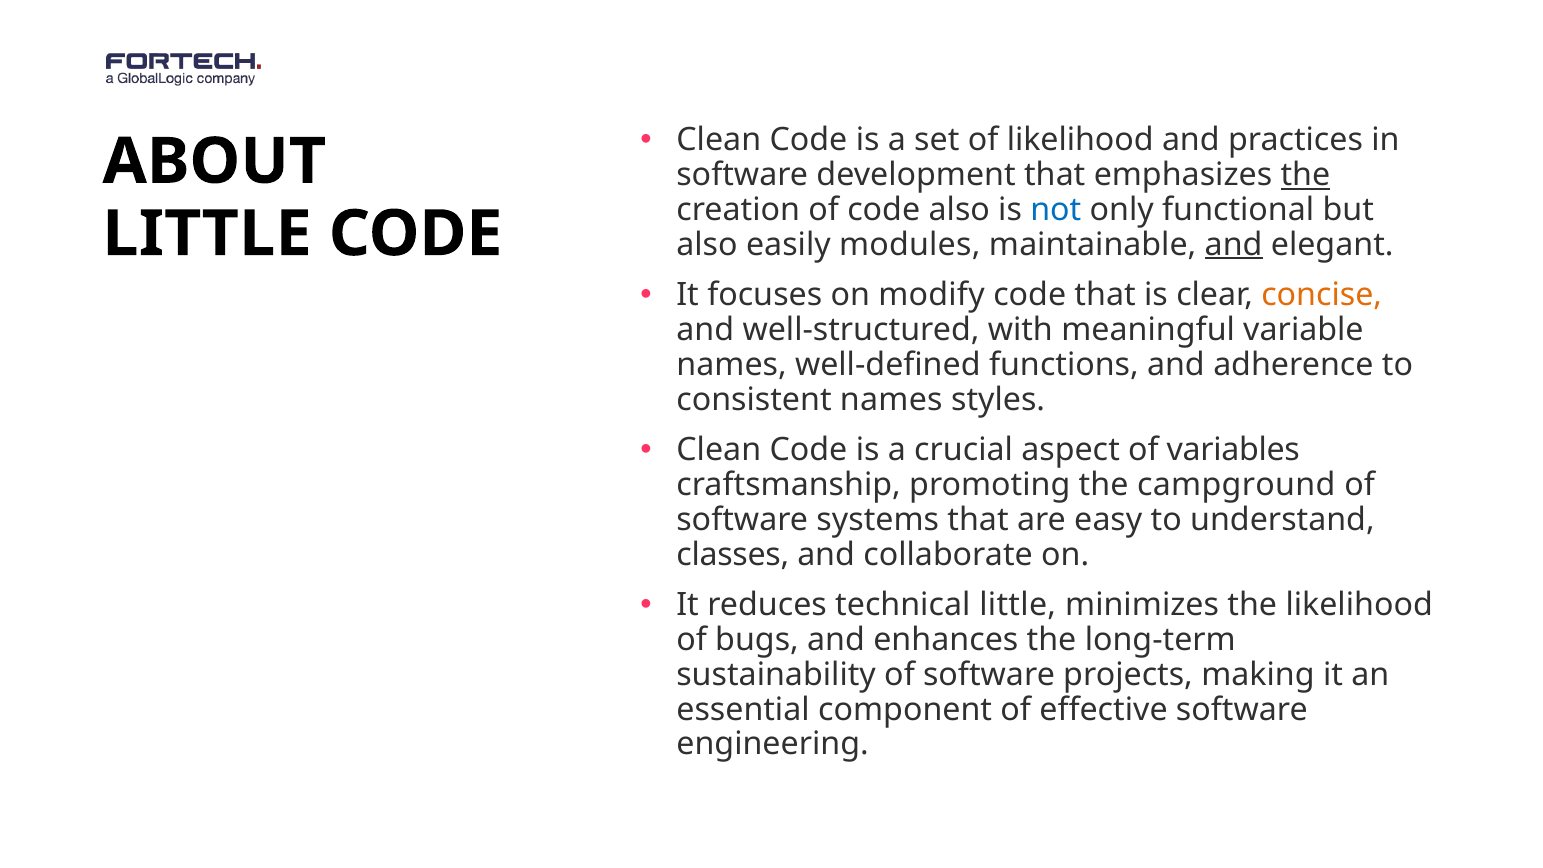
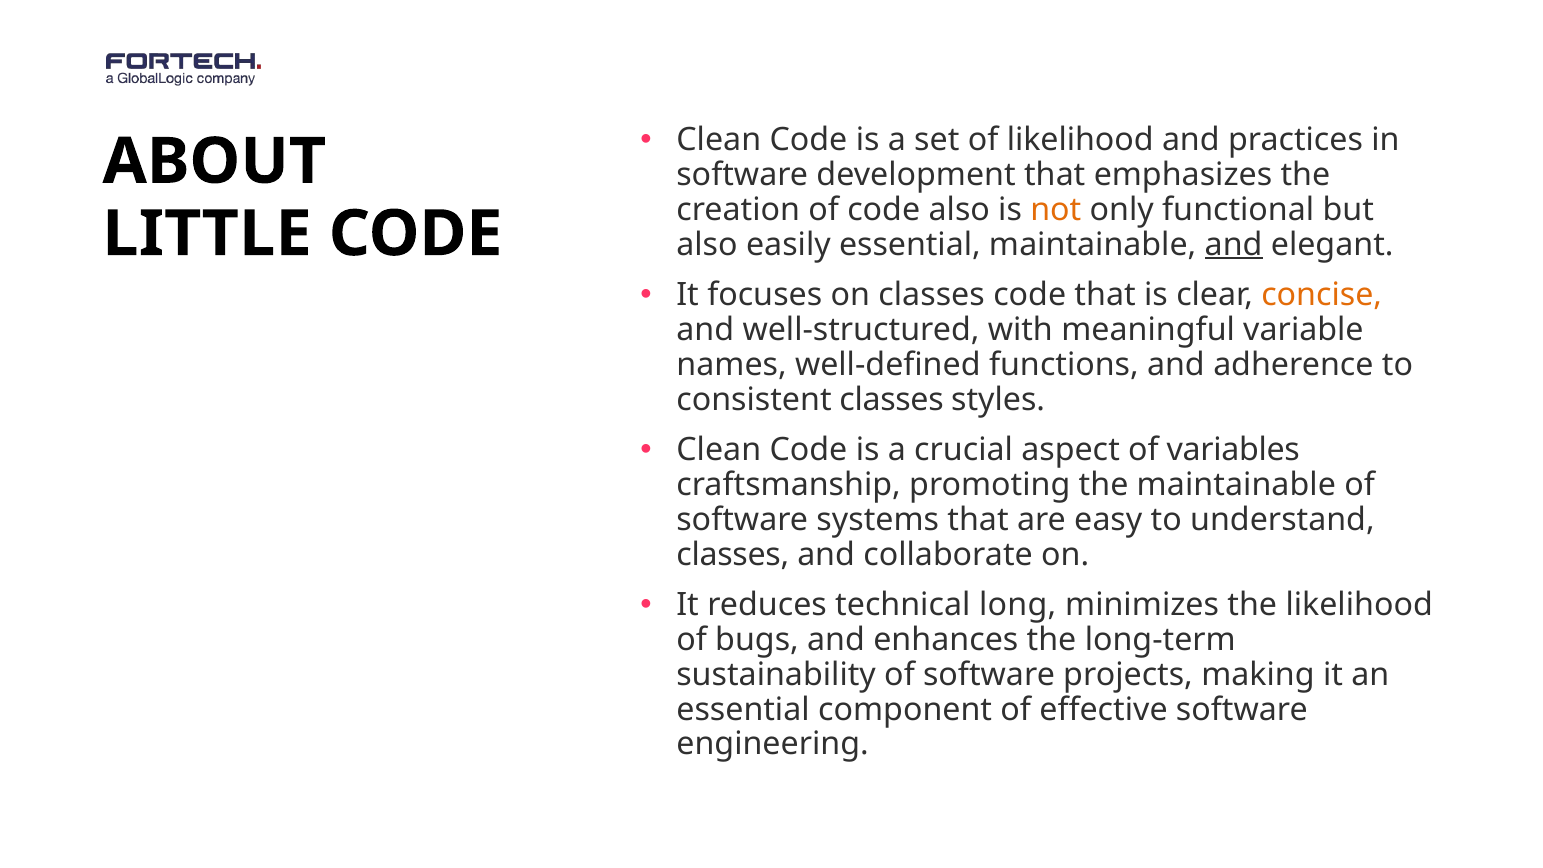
the underline: present -> none (1305, 175)
not colour: blue -> orange (1056, 210)
easily modules: modules -> essential (910, 245)
on modify: modify -> classes (932, 295)
consistent names: names -> classes (892, 399)
the campground: campground -> maintainable (1236, 485)
technical little: little -> long (1018, 605)
